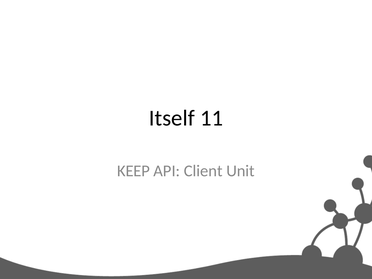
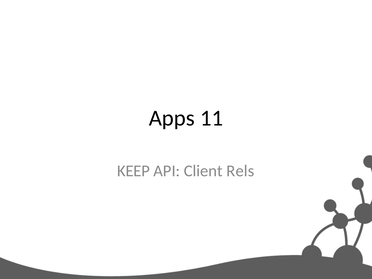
Itself: Itself -> Apps (172, 118)
Unit: Unit -> Rels (240, 171)
